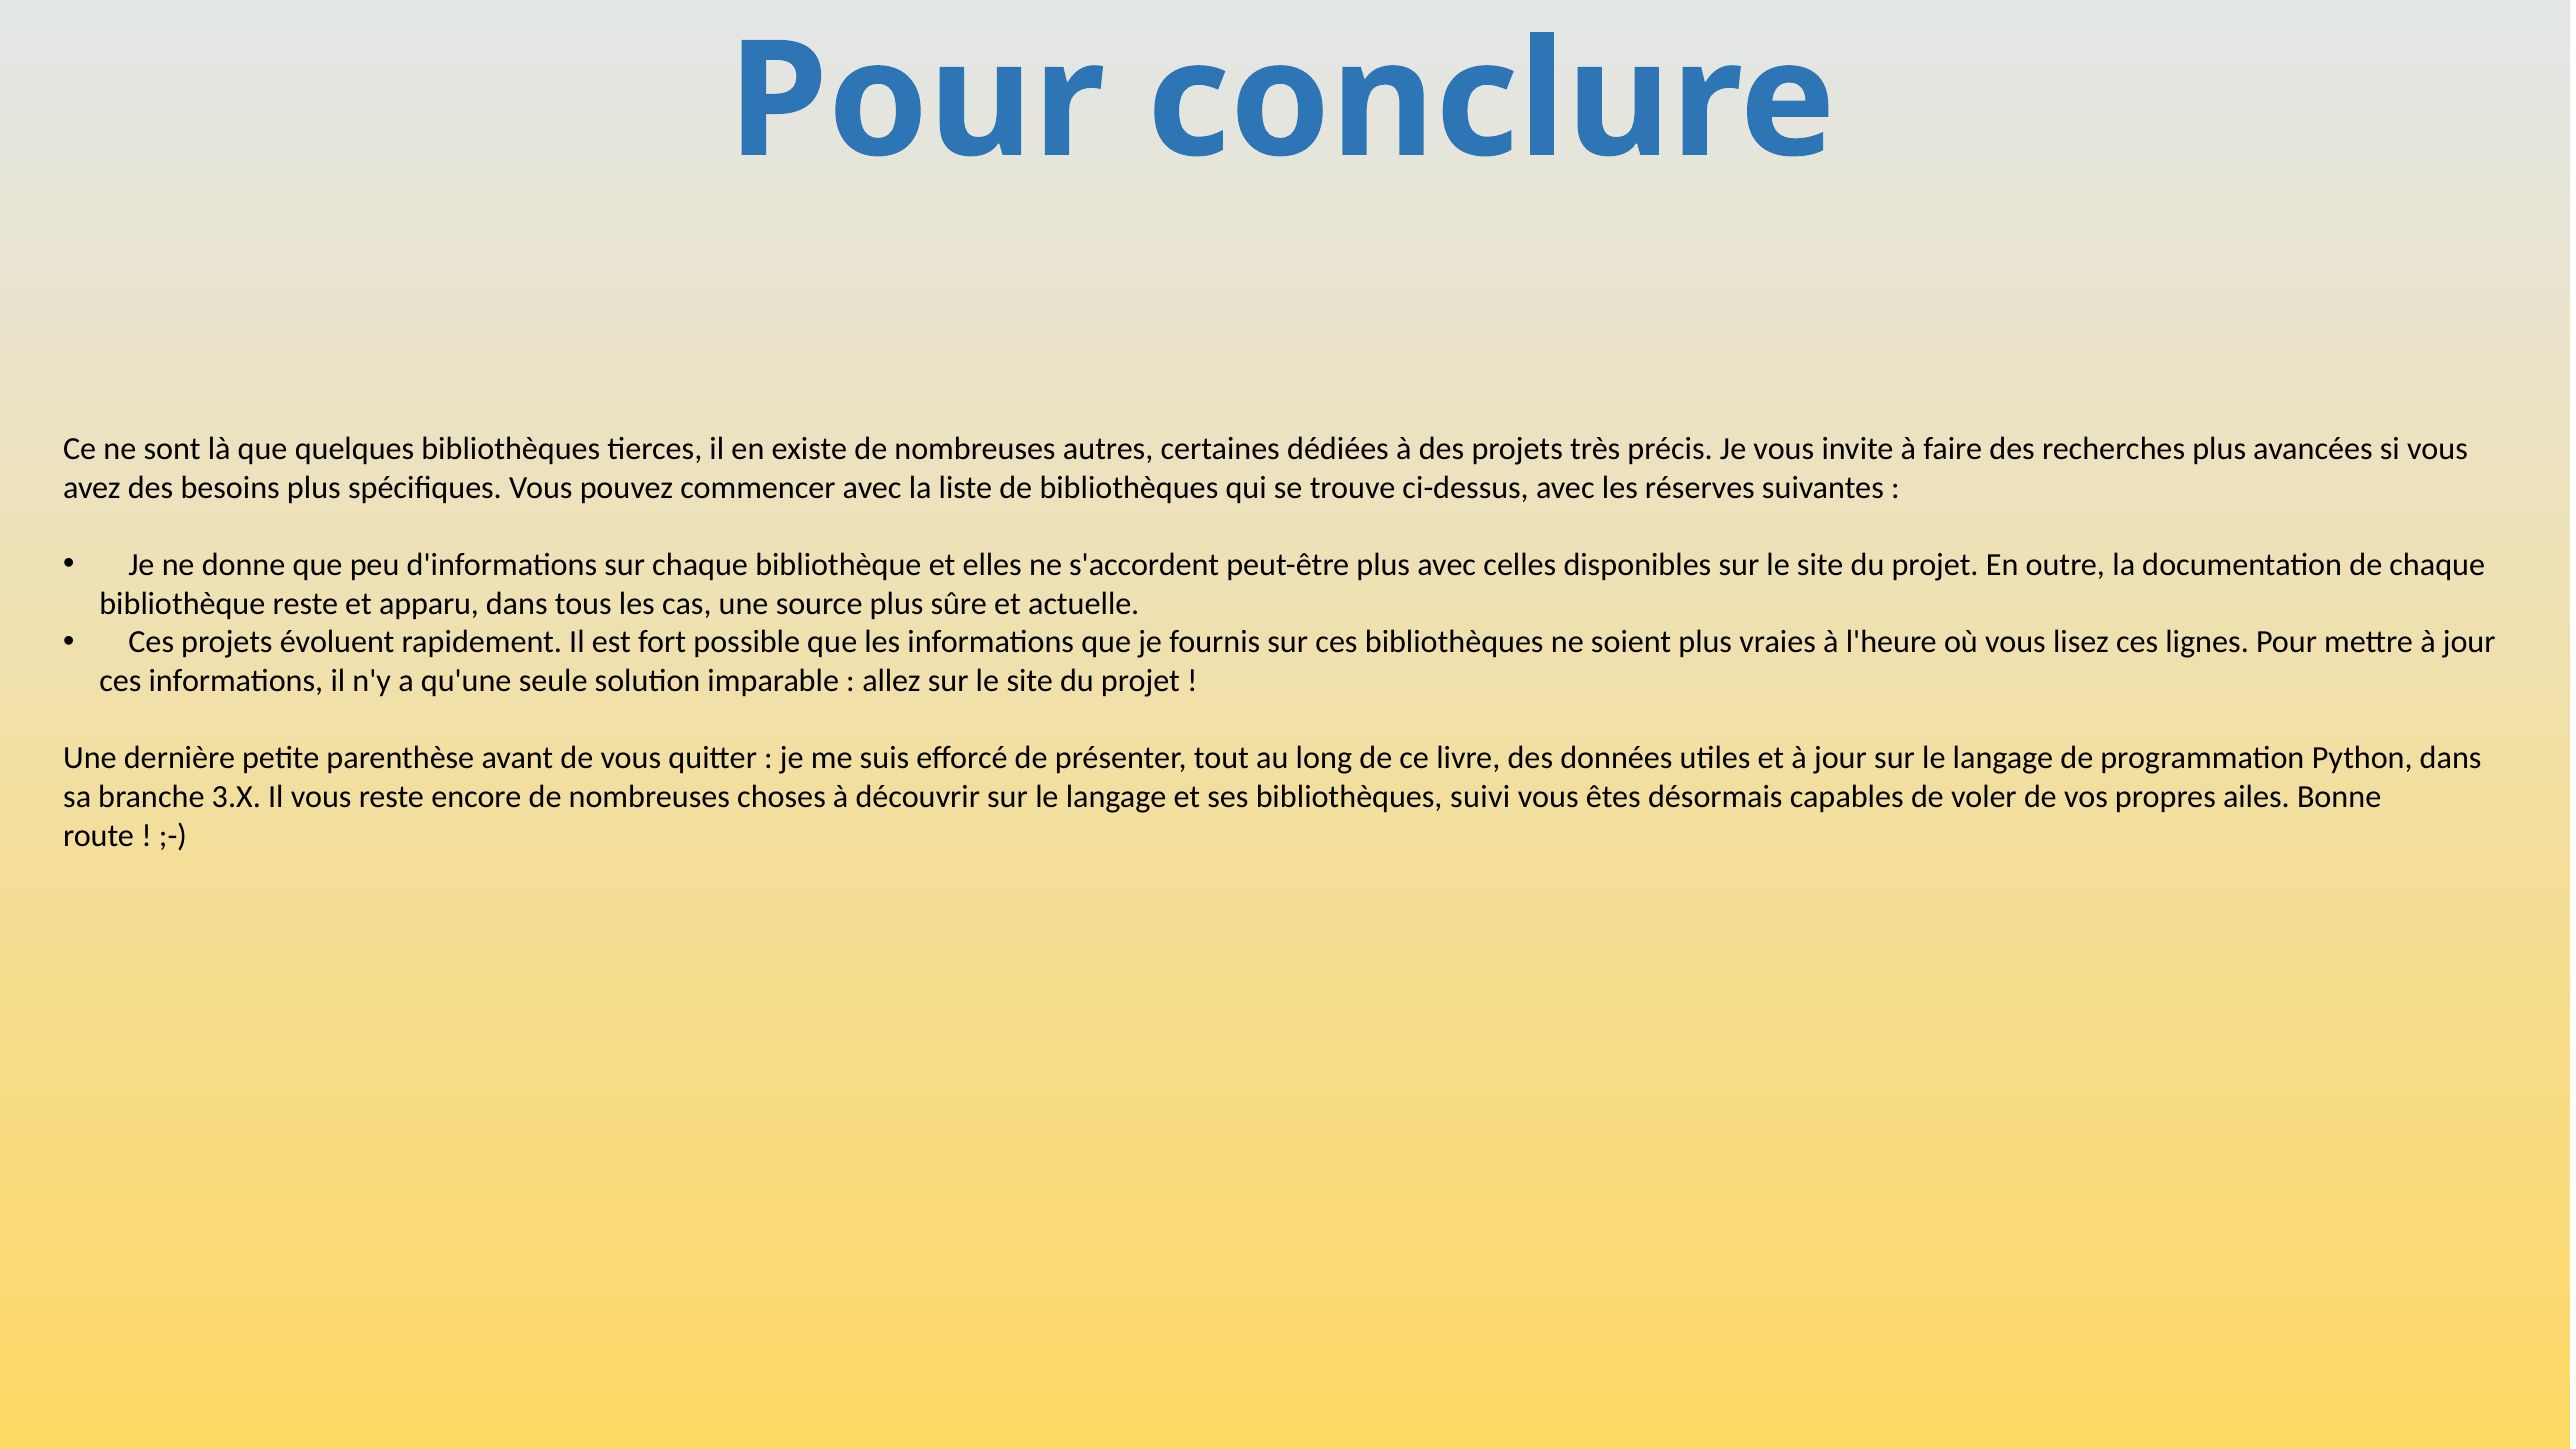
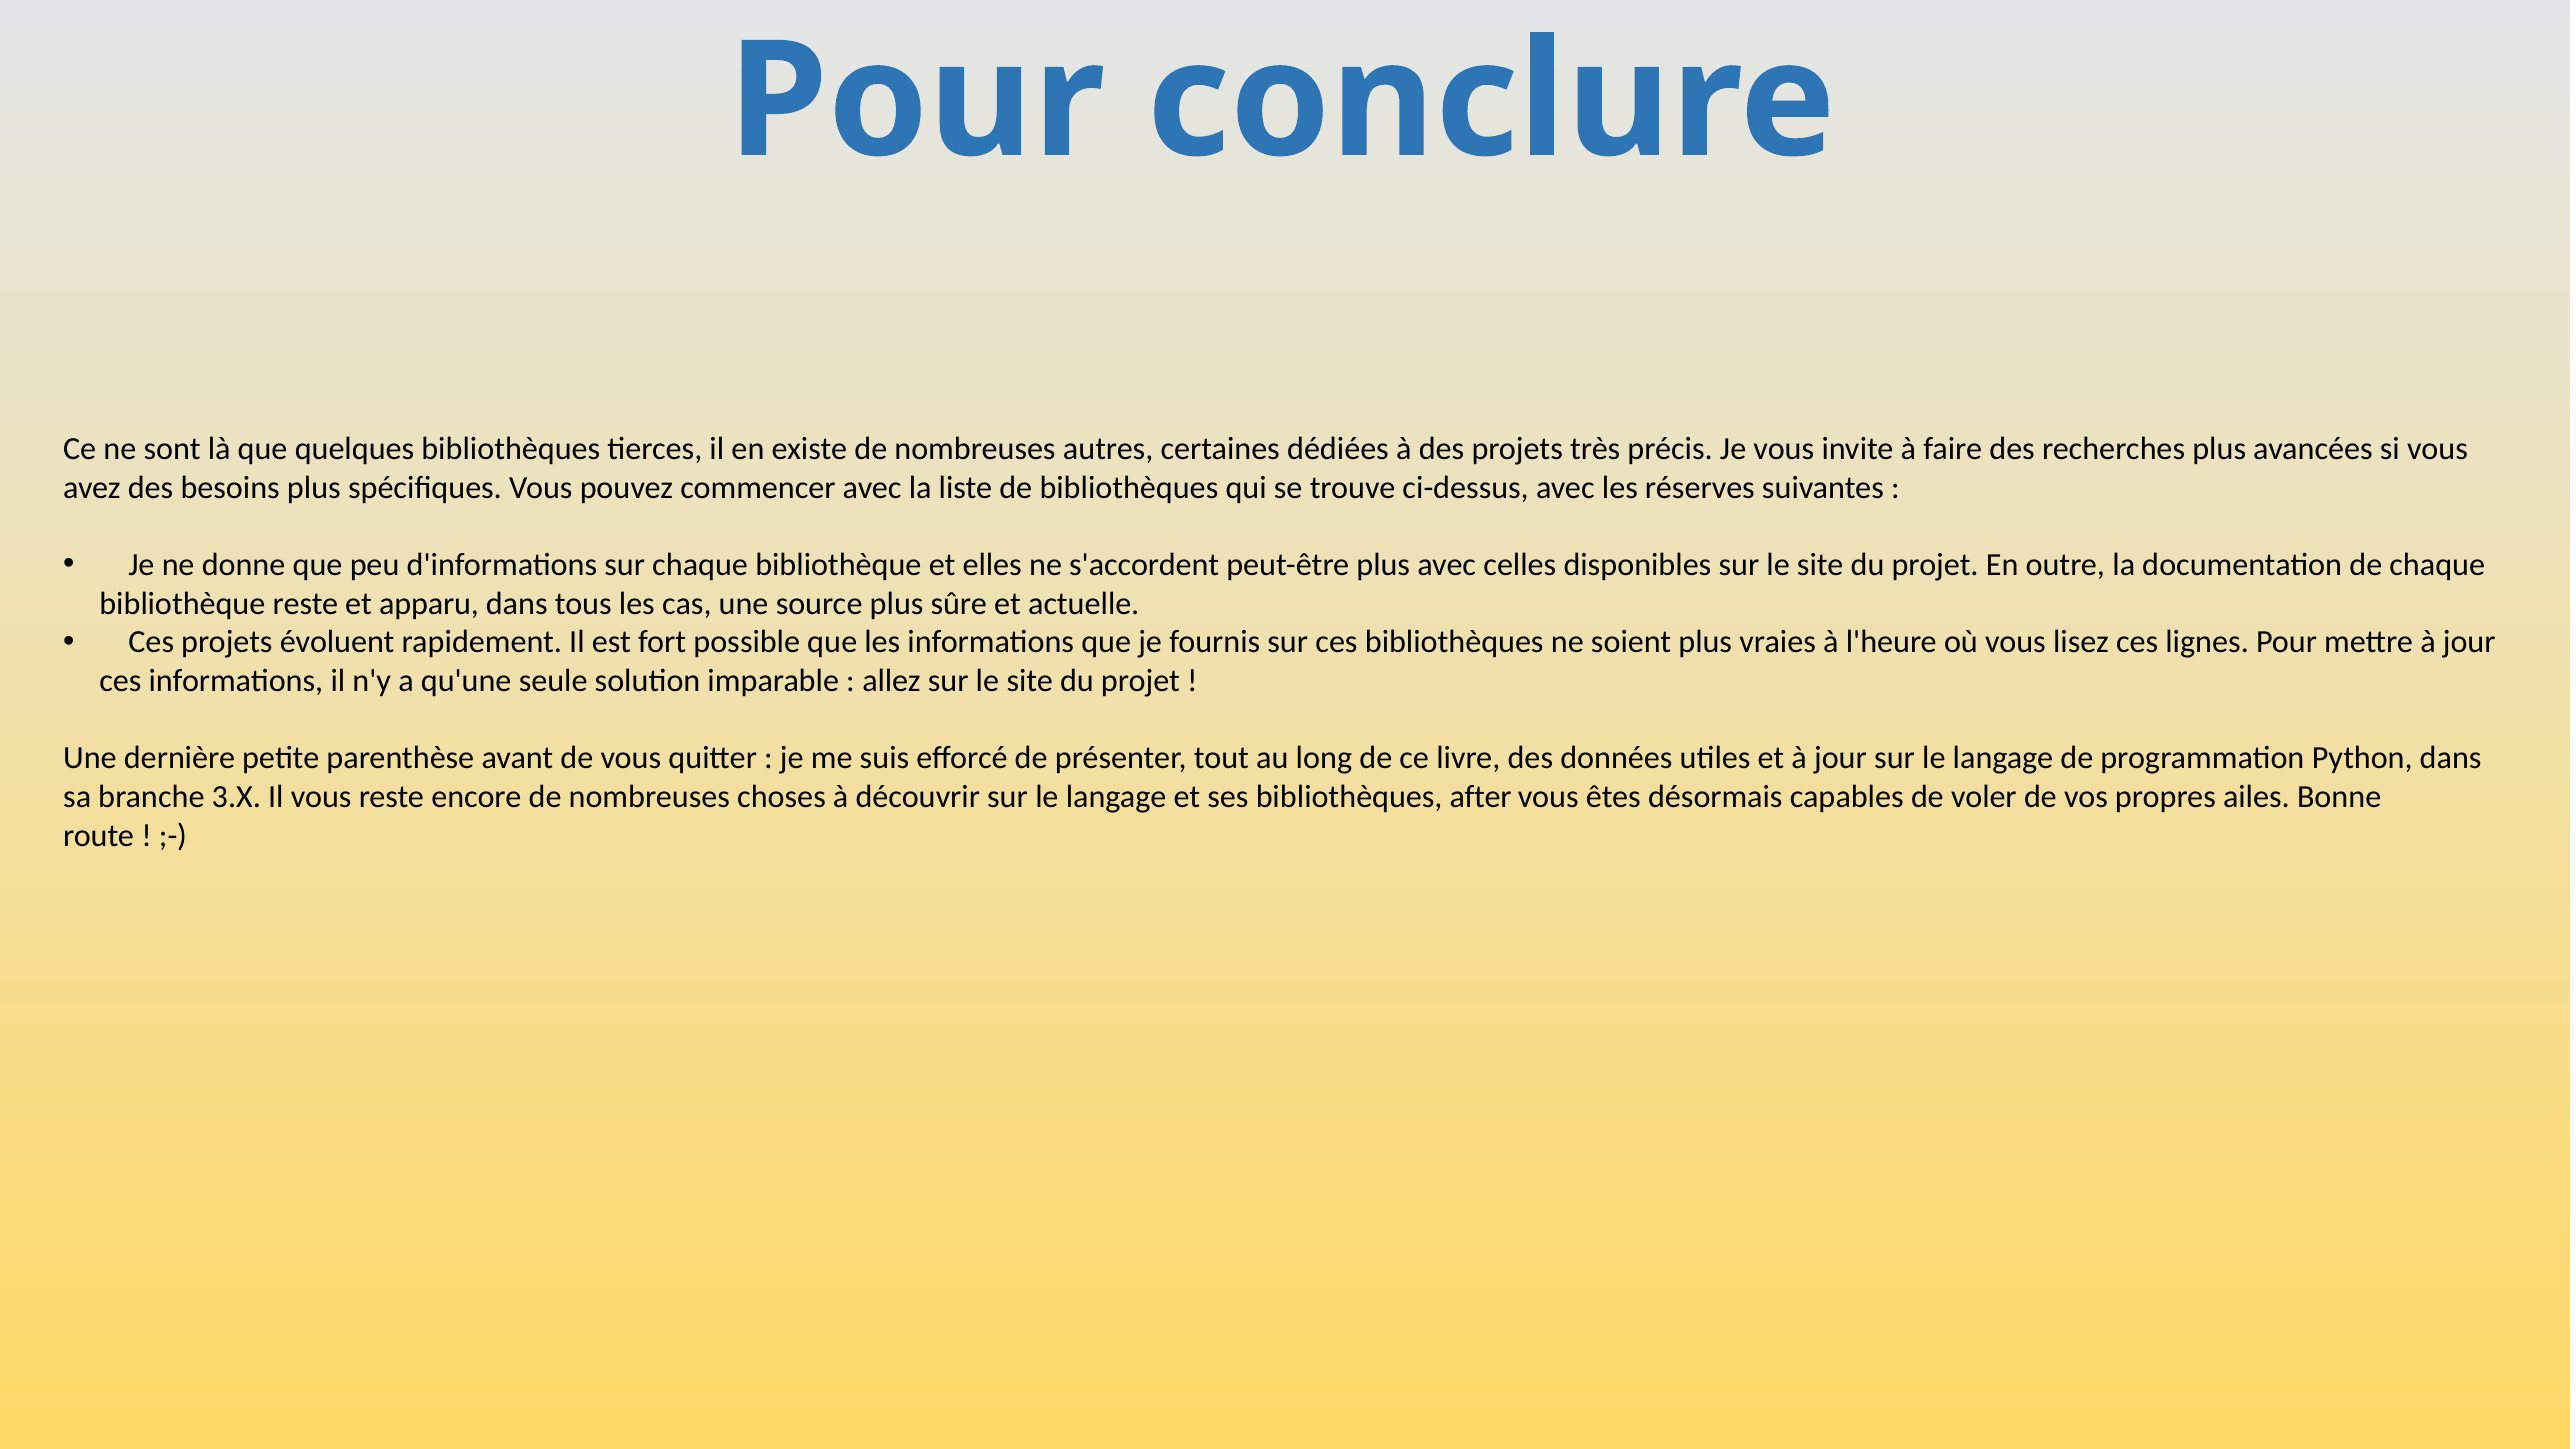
suivi: suivi -> after (1481, 797)
